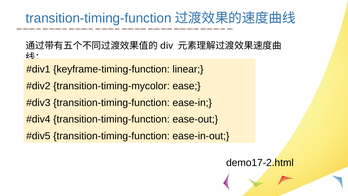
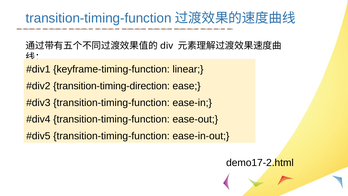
transition-timing-mycolor: transition-timing-mycolor -> transition-timing-direction (112, 86)
